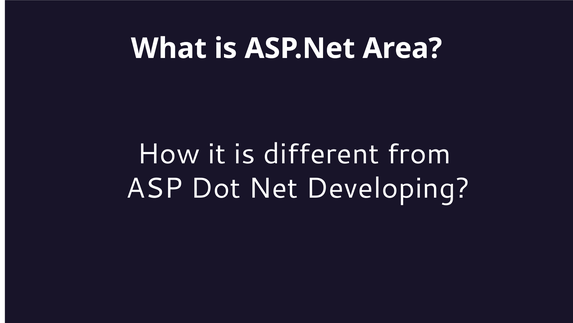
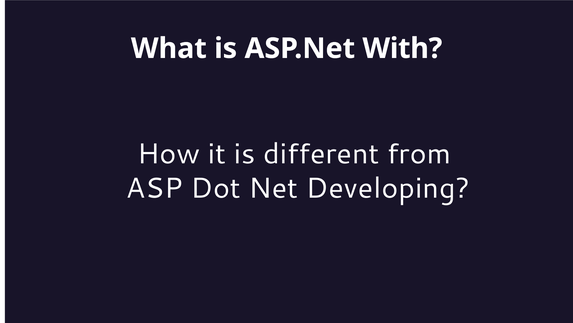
Area: Area -> With (402, 48)
